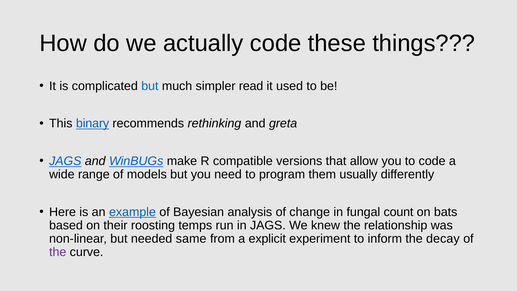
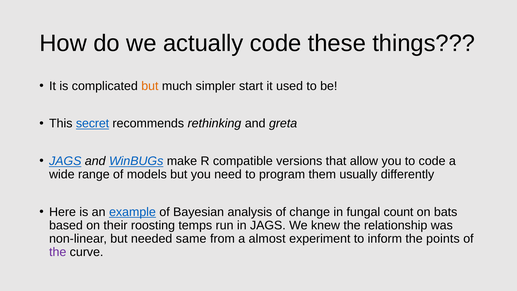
but colour: blue -> orange (150, 86)
read: read -> start (251, 86)
binary: binary -> secret (93, 123)
explicit: explicit -> almost (267, 239)
decay: decay -> points (443, 239)
